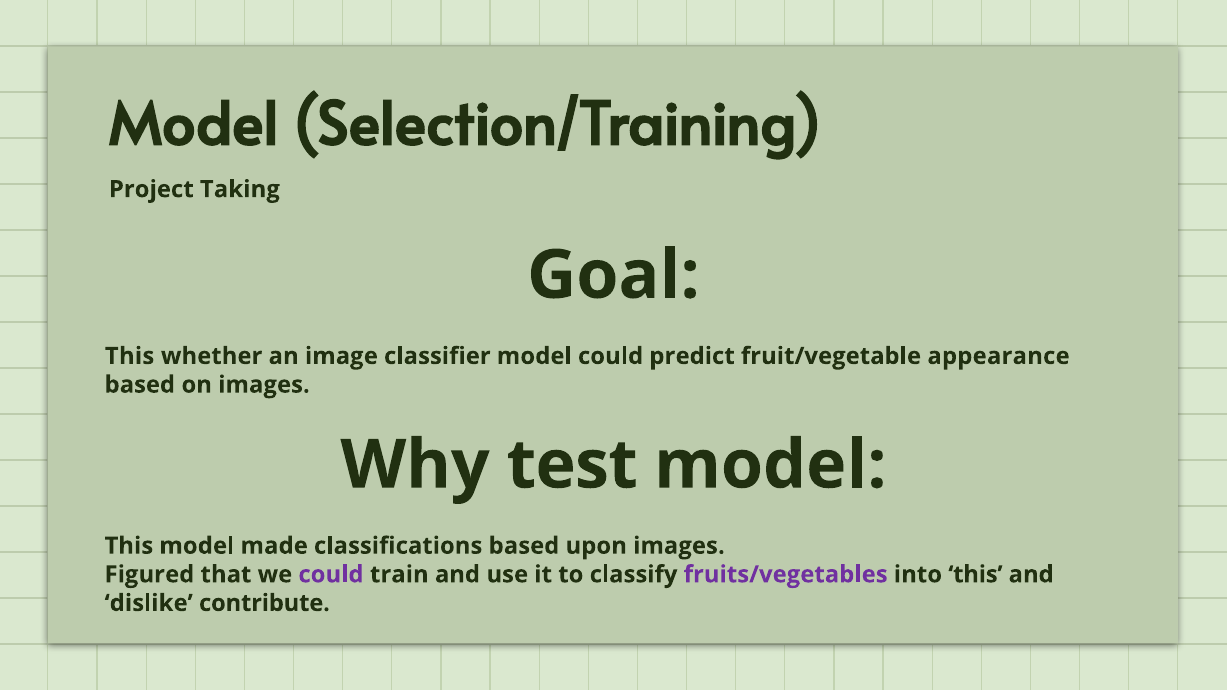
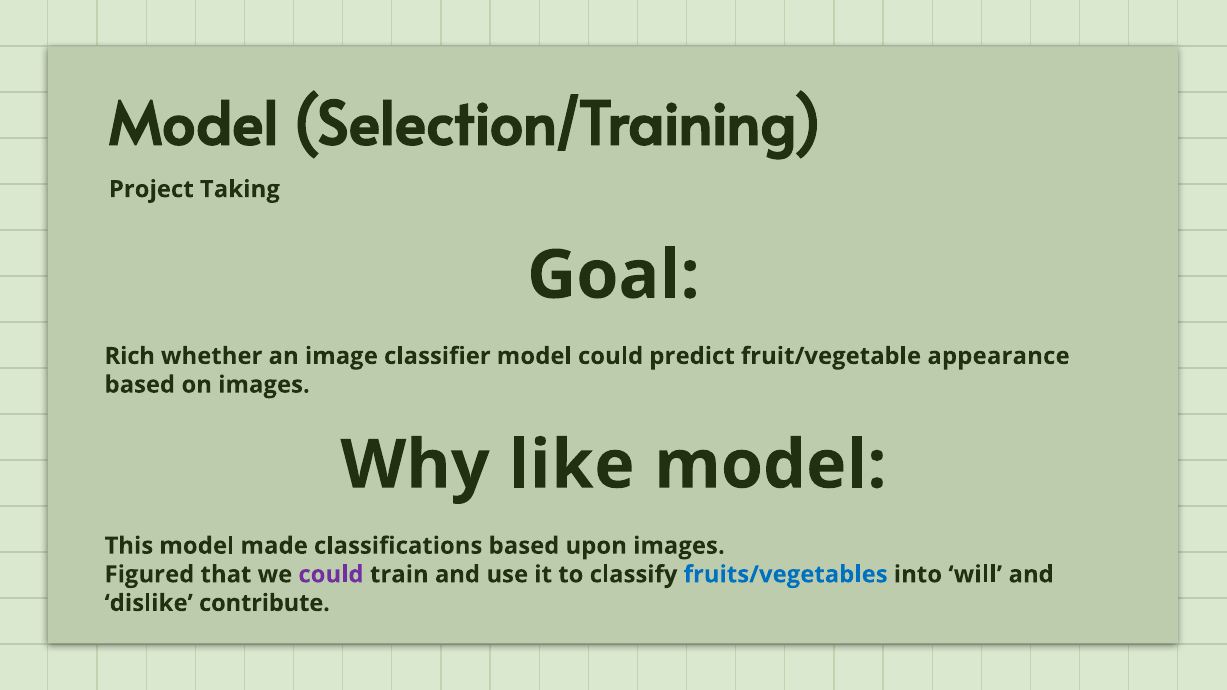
This: This -> Rich (130, 356)
test: test -> like (572, 465)
fruits/vegetables colour: purple -> blue (786, 575)
into this: this -> will (975, 575)
